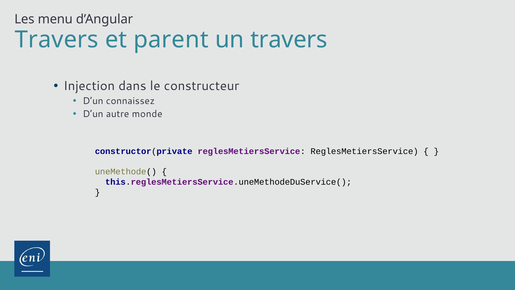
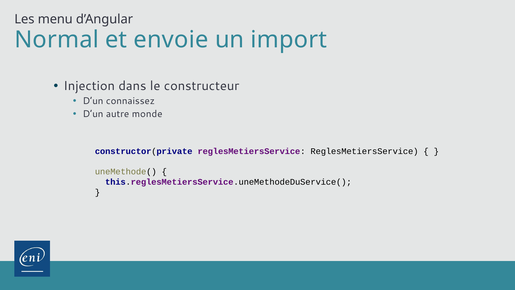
Travers: Travers -> Normal (57, 40)
parent: parent -> envoie (171, 40)
un travers: travers -> import (289, 40)
